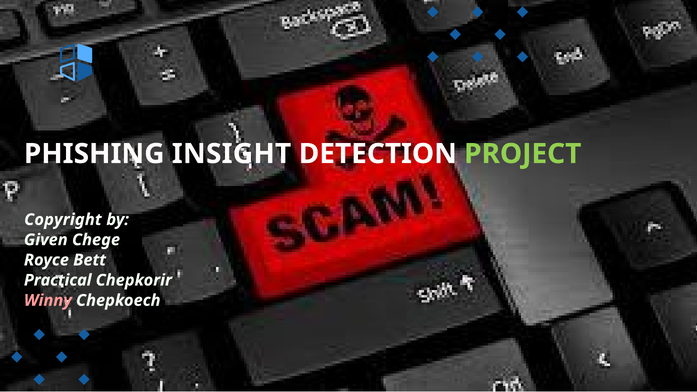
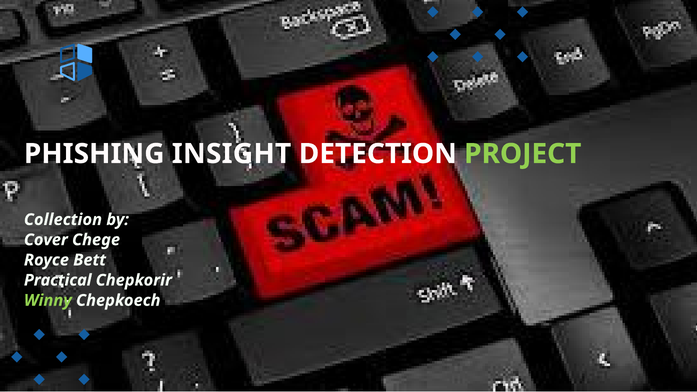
Copyright: Copyright -> Collection (63, 220)
Given: Given -> Cover (46, 240)
Winny colour: pink -> light green (48, 300)
